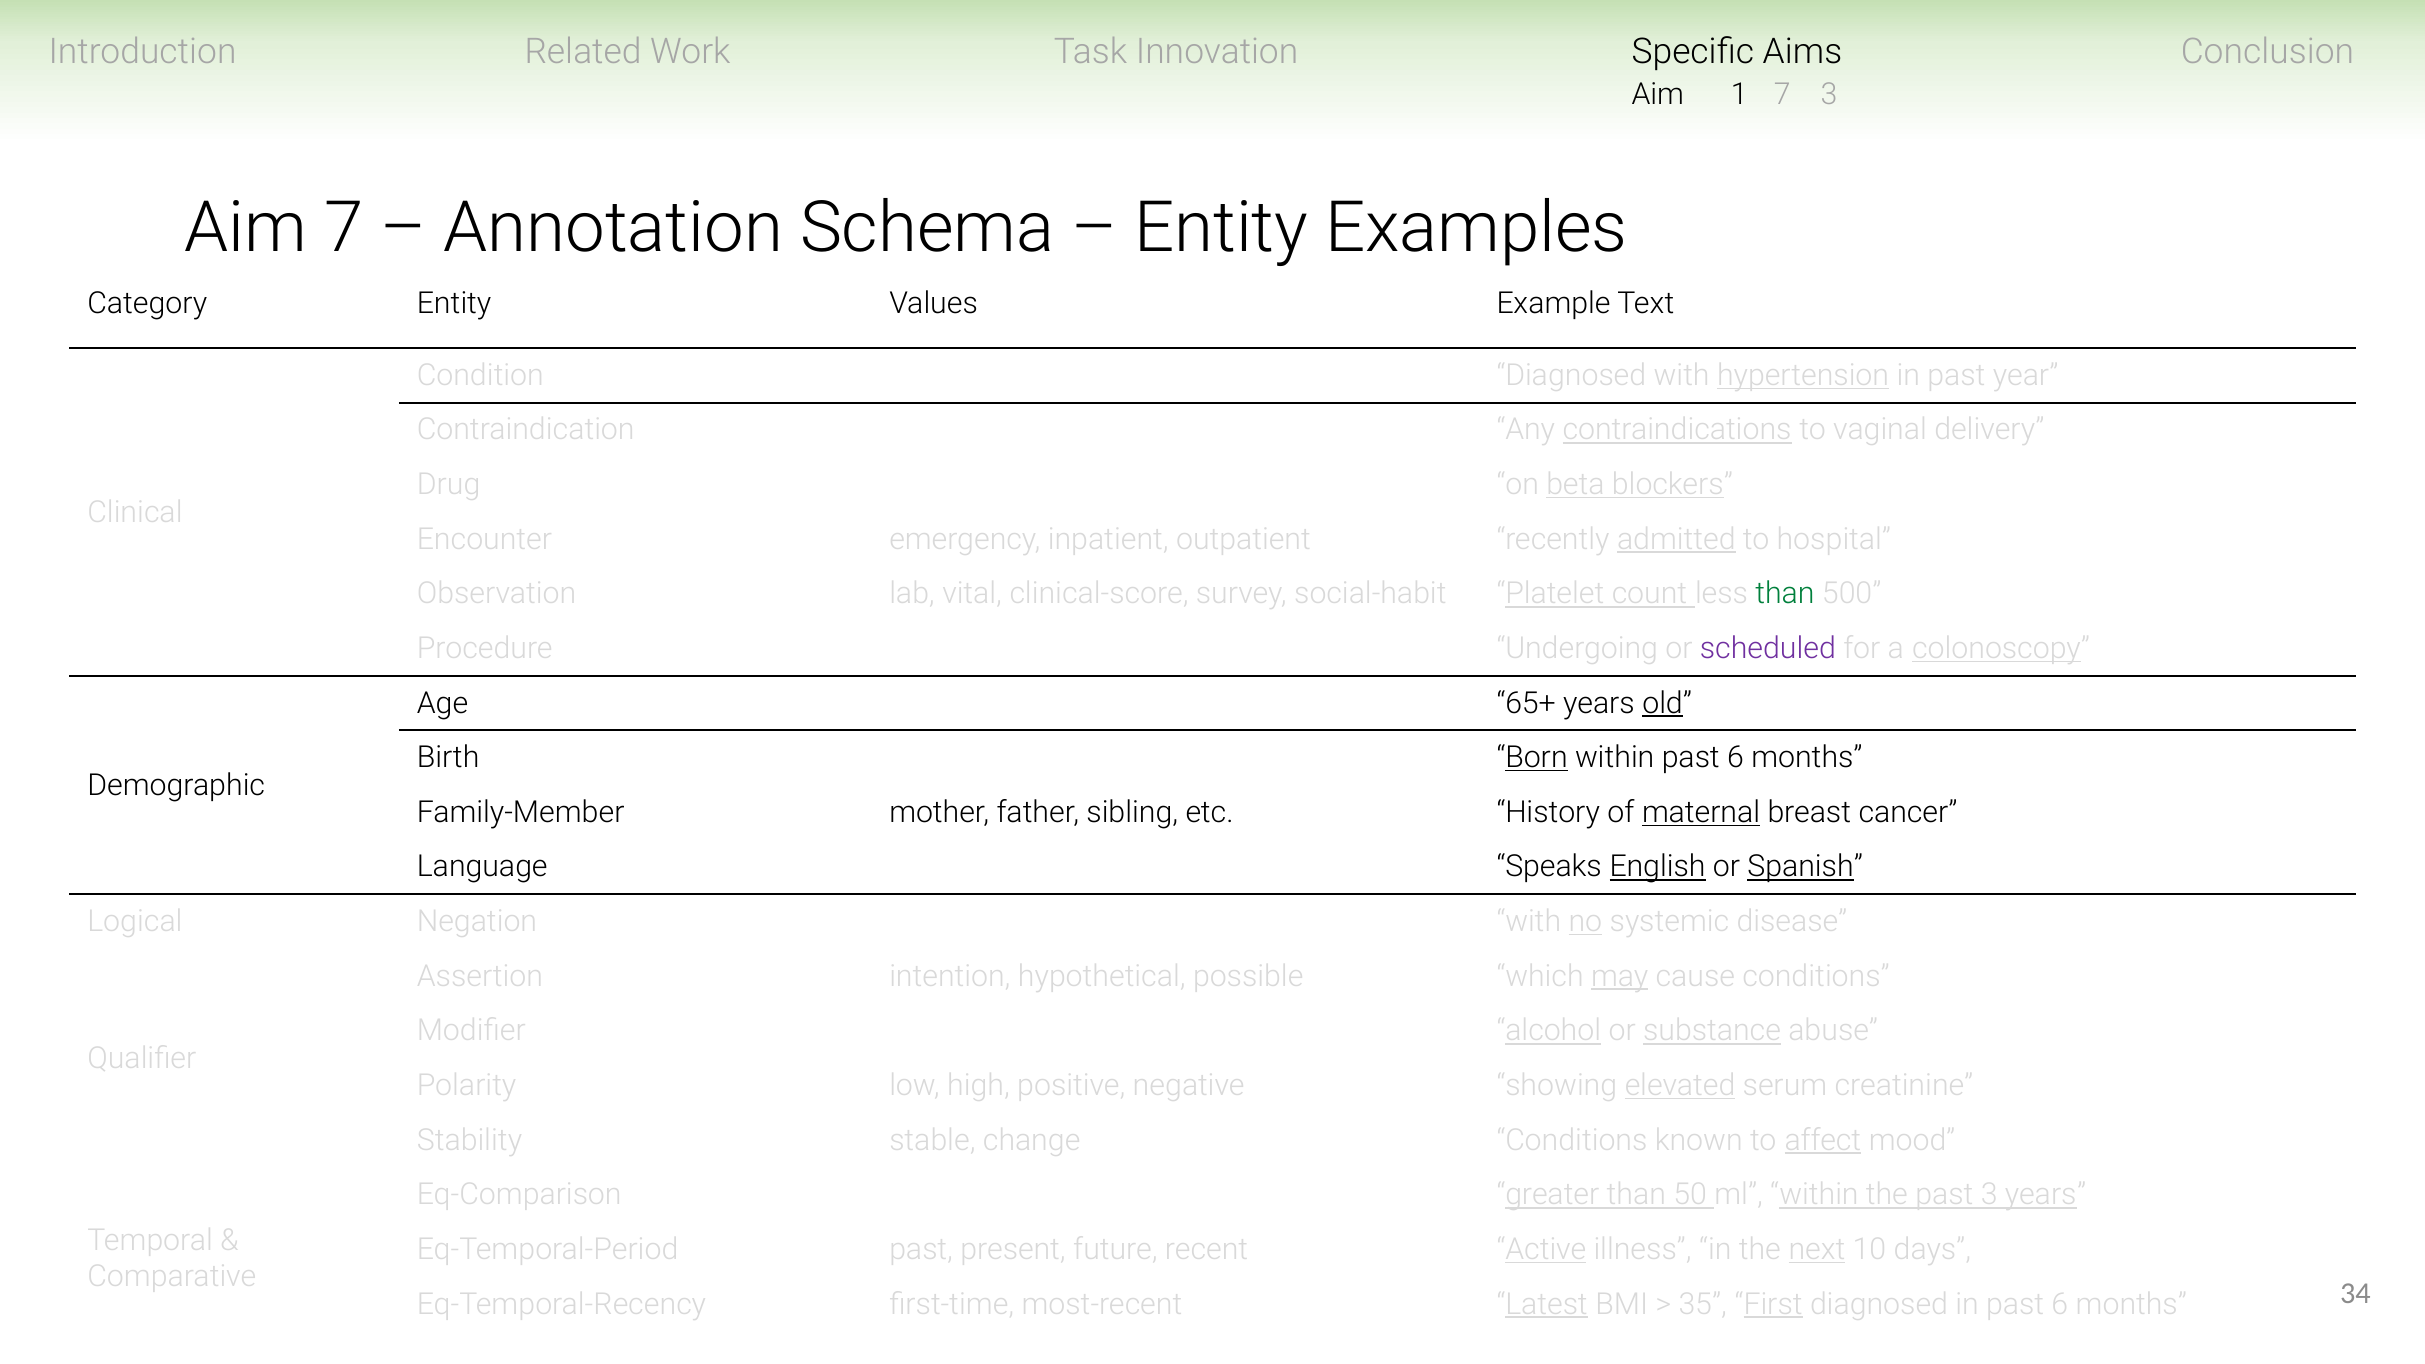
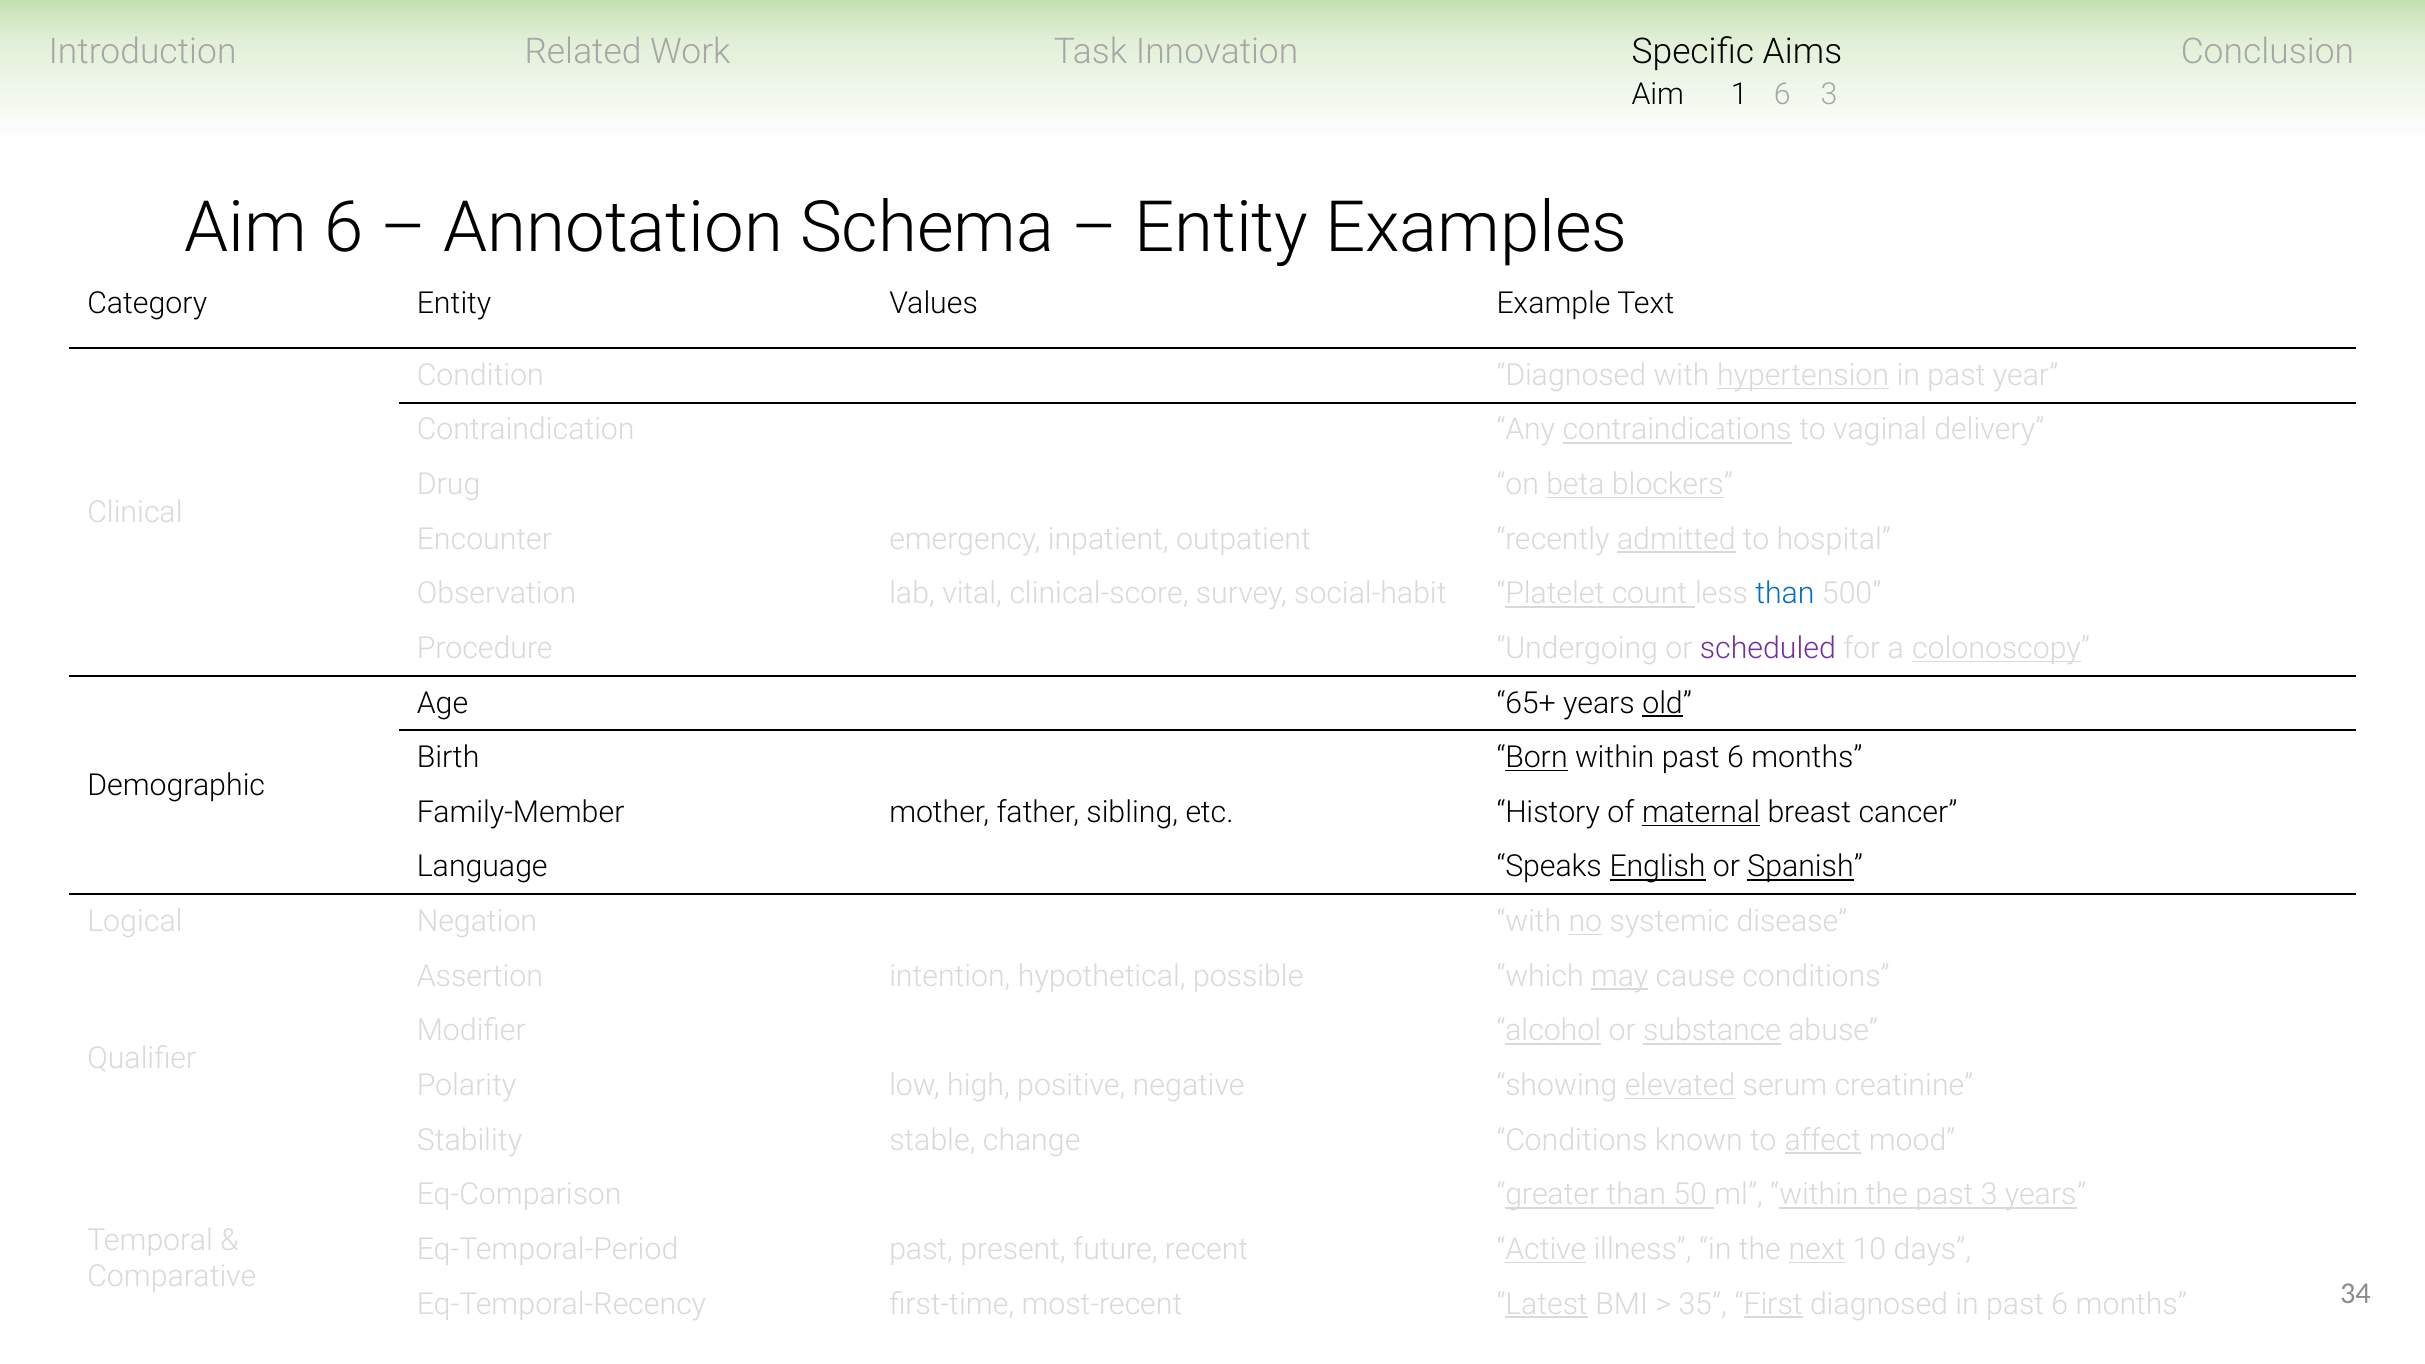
1 7: 7 -> 6 (1782, 94)
Aim 7: 7 -> 6 (344, 228)
than colour: green -> blue (1785, 594)
